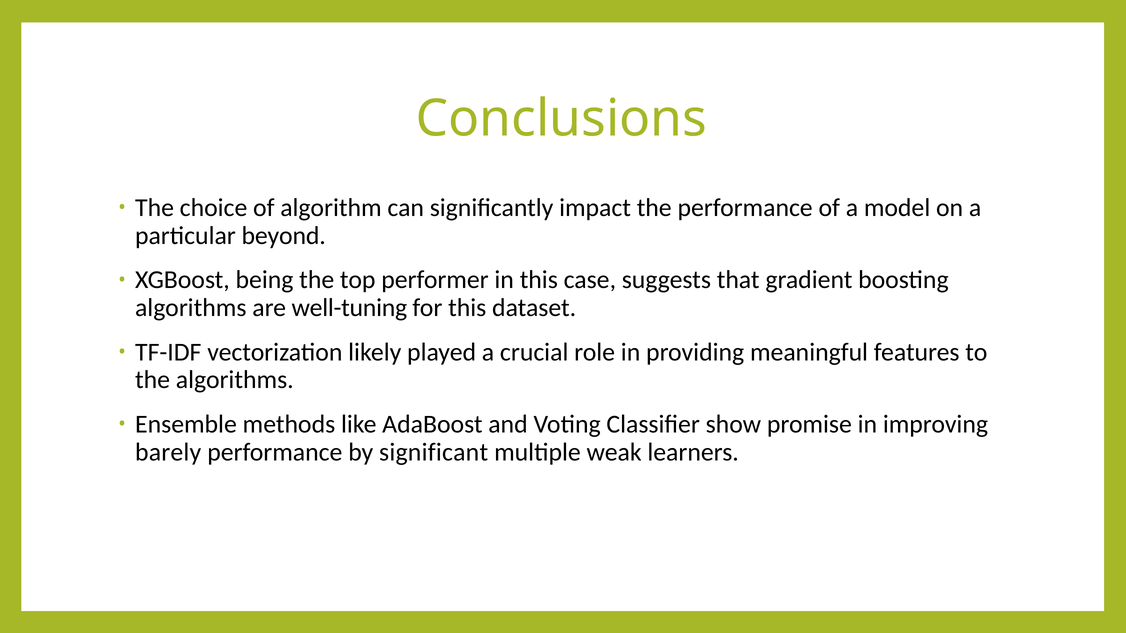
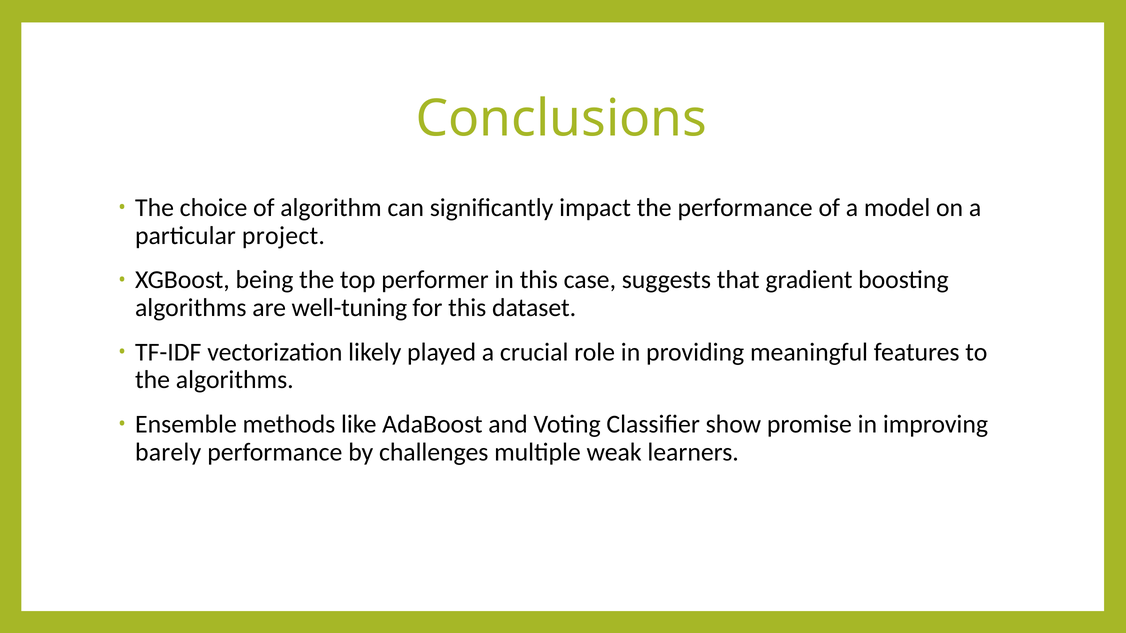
beyond: beyond -> project (283, 236)
significant: significant -> challenges (434, 452)
